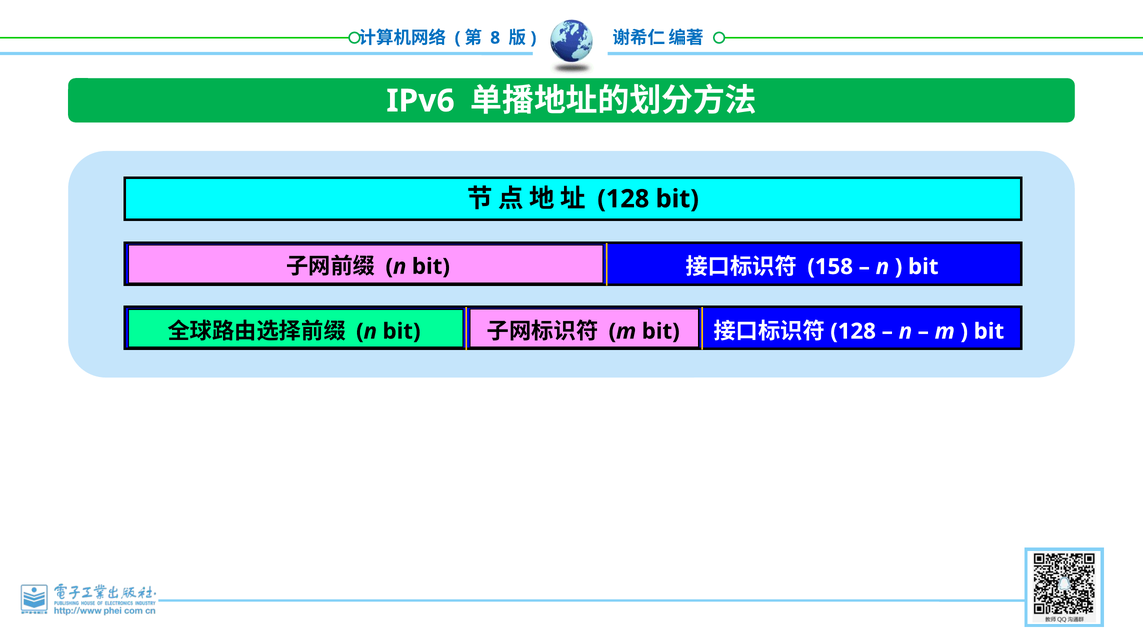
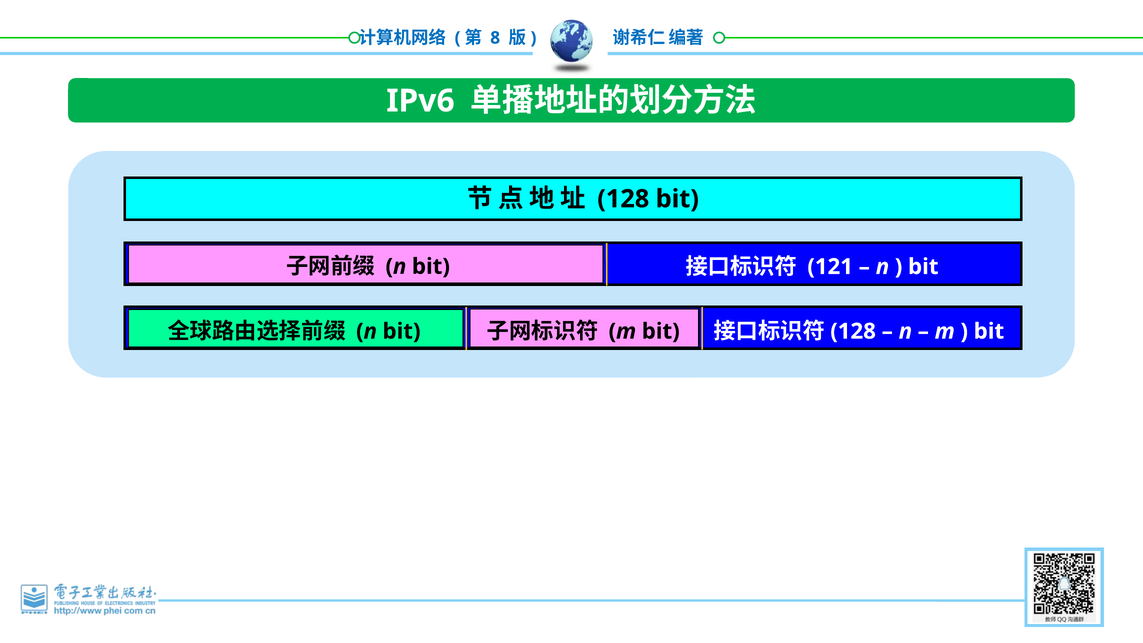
158: 158 -> 121 (830, 267)
